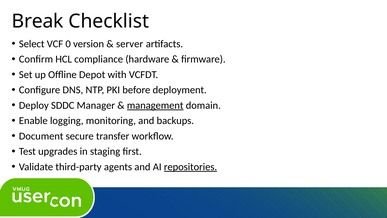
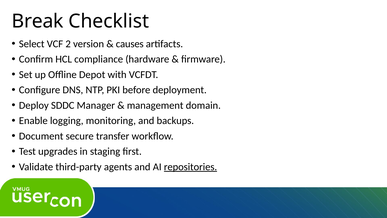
0: 0 -> 2 (68, 44)
server: server -> causes (130, 44)
management underline: present -> none (155, 105)
